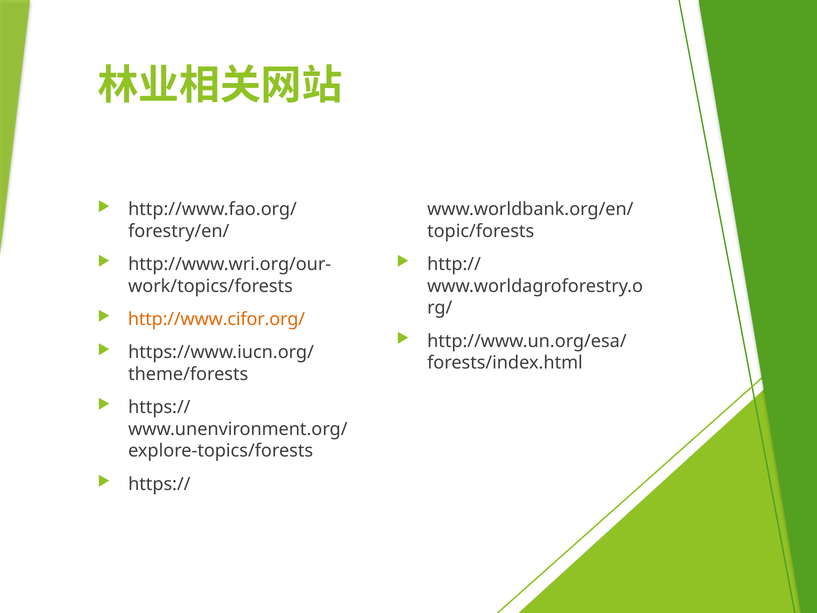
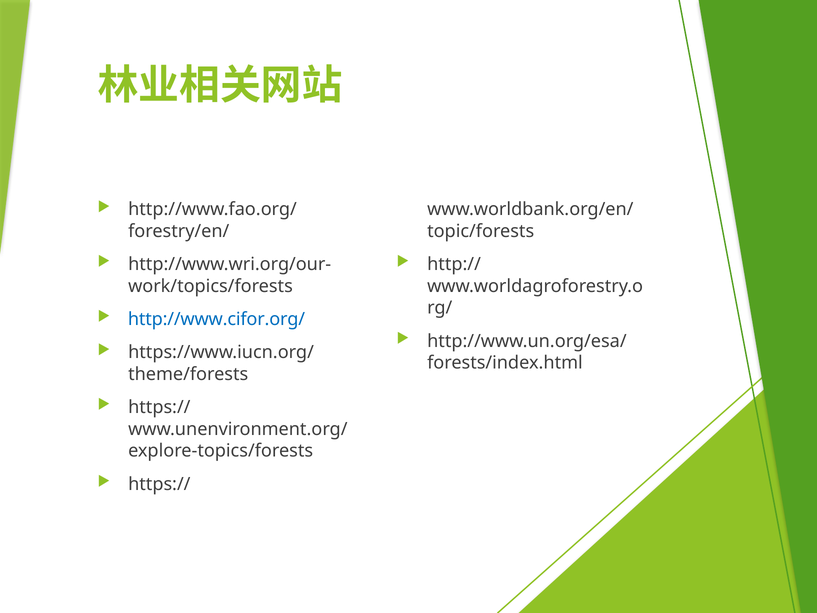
http://www.cifor.org/ colour: orange -> blue (216, 319)
